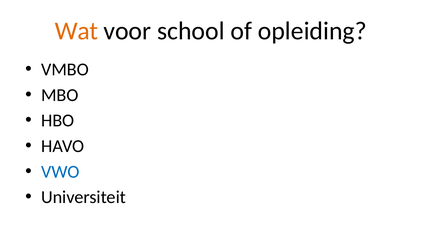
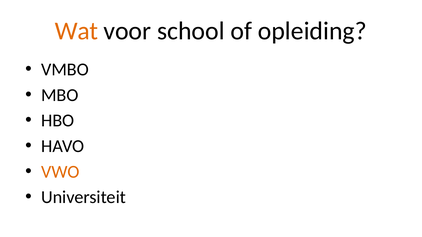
VWO colour: blue -> orange (60, 172)
